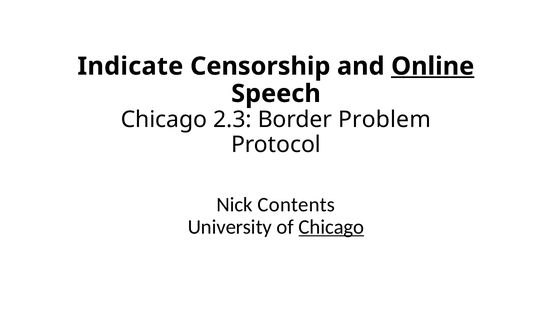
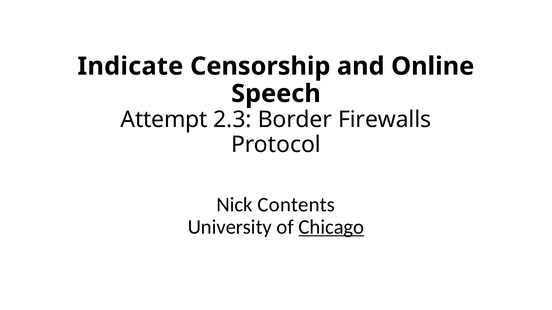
Online underline: present -> none (433, 66)
Chicago: Chicago -> Attempt (164, 120)
Problem: Problem -> Firewalls (385, 120)
